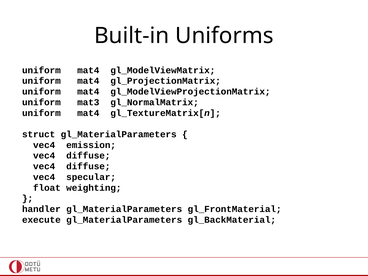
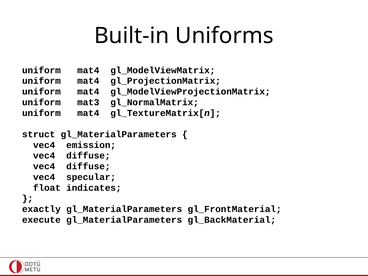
weighting: weighting -> indicates (94, 188)
handler: handler -> exactly (41, 209)
